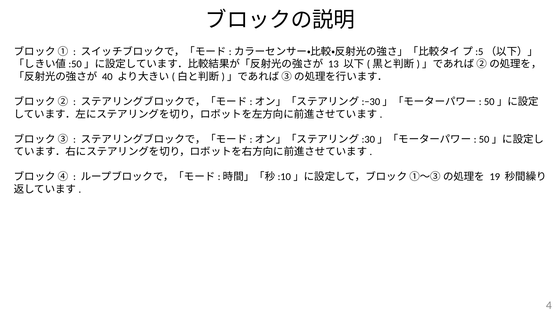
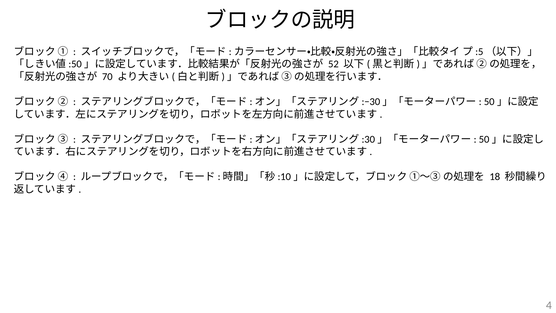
13: 13 -> 52 (333, 64)
40: 40 -> 70 (107, 77)
19: 19 -> 18 (495, 177)
